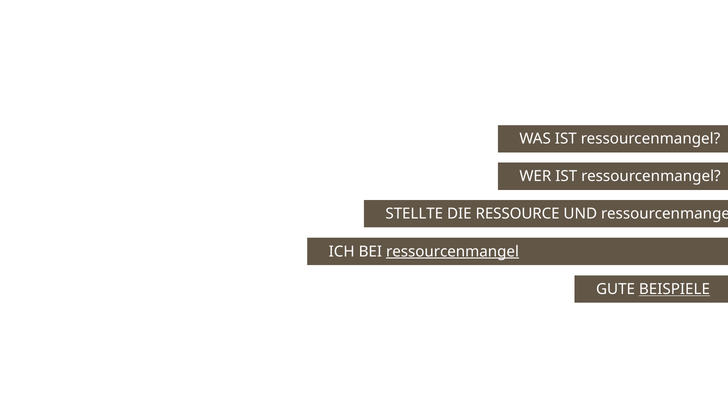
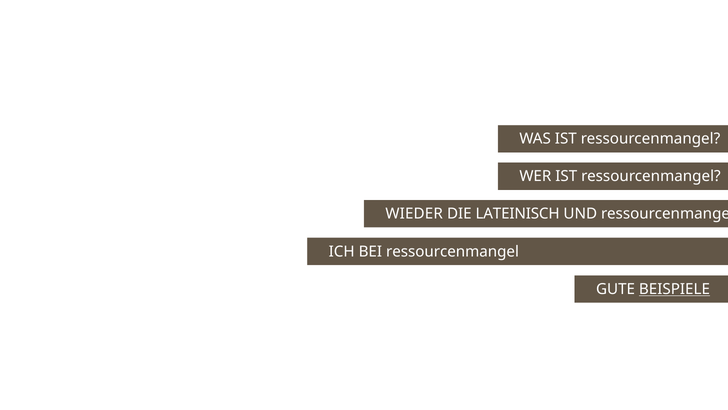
STELLTE: STELLTE -> WIEDER (414, 214)
RESSOURCE: RESSOURCE -> LATEINISCH (518, 214)
ressourcenmangel underline: present -> none (452, 251)
